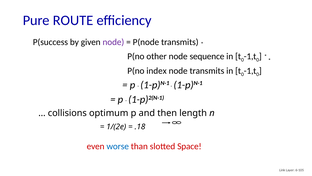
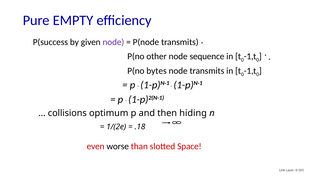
ROUTE: ROUTE -> EMPTY (73, 20)
index: index -> bytes (157, 71)
length: length -> hiding (193, 113)
worse colour: blue -> black (118, 146)
